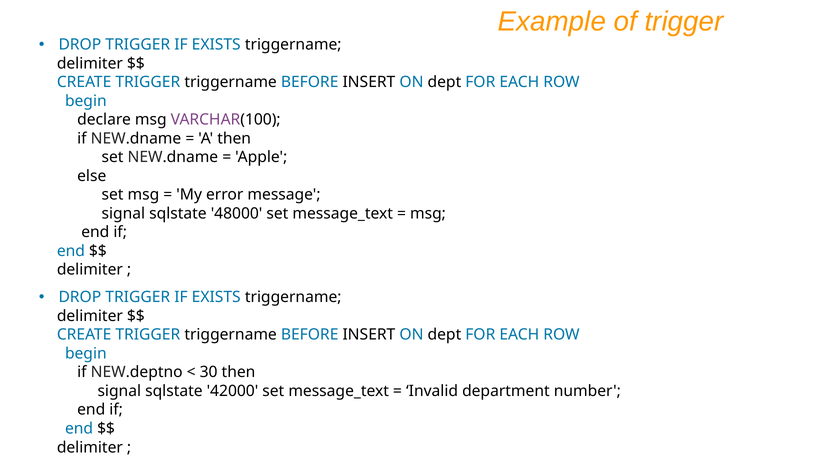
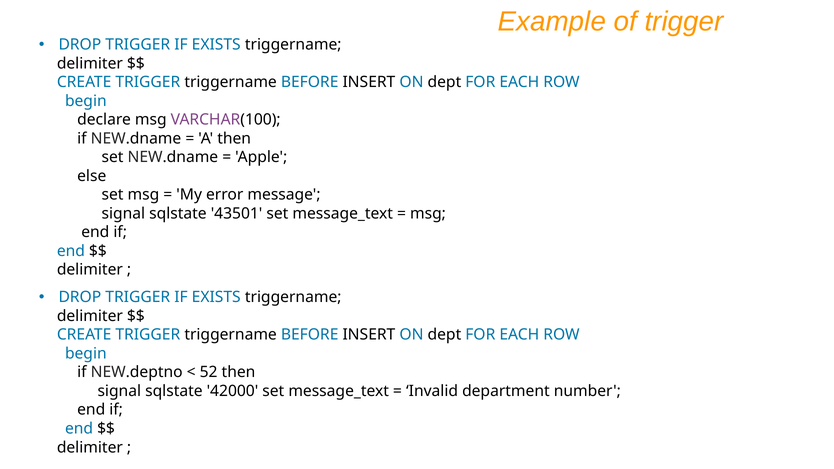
48000: 48000 -> 43501 (237, 214)
30: 30 -> 52 (209, 372)
